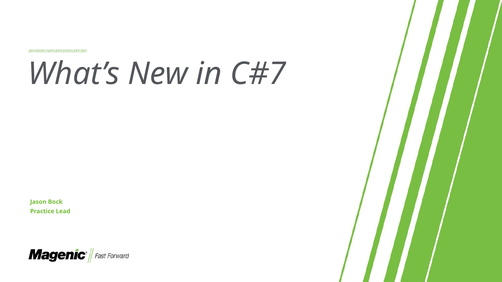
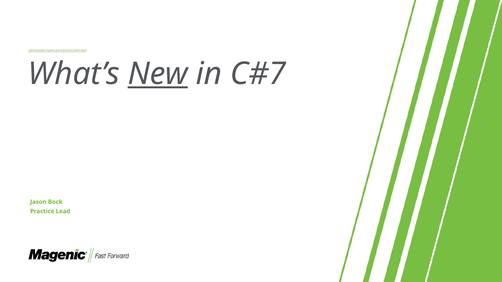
New underline: none -> present (158, 74)
